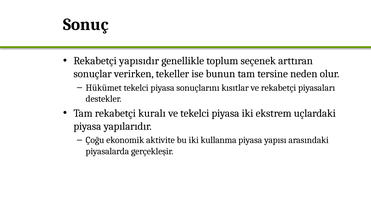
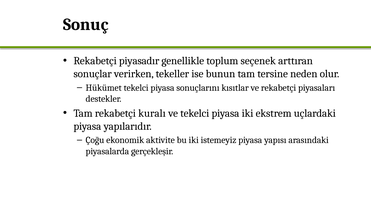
yapısıdır: yapısıdır -> piyasadır (139, 61)
kullanma: kullanma -> istemeyiz (219, 140)
